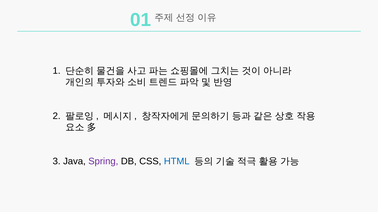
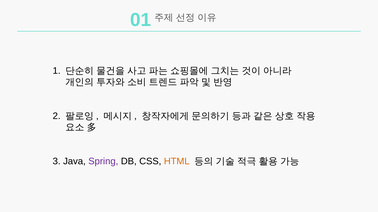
HTML colour: blue -> orange (177, 162)
